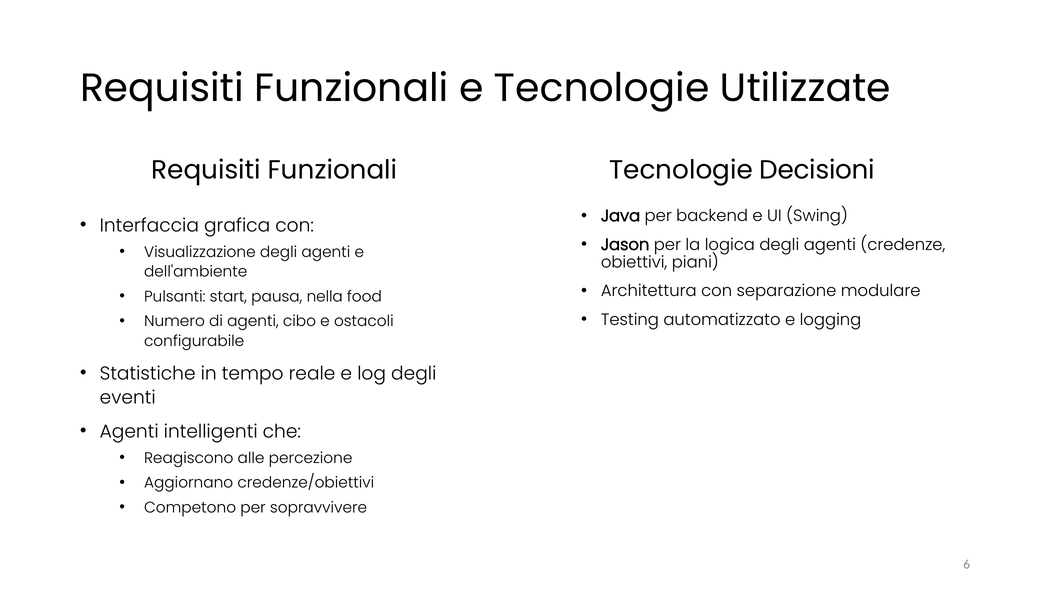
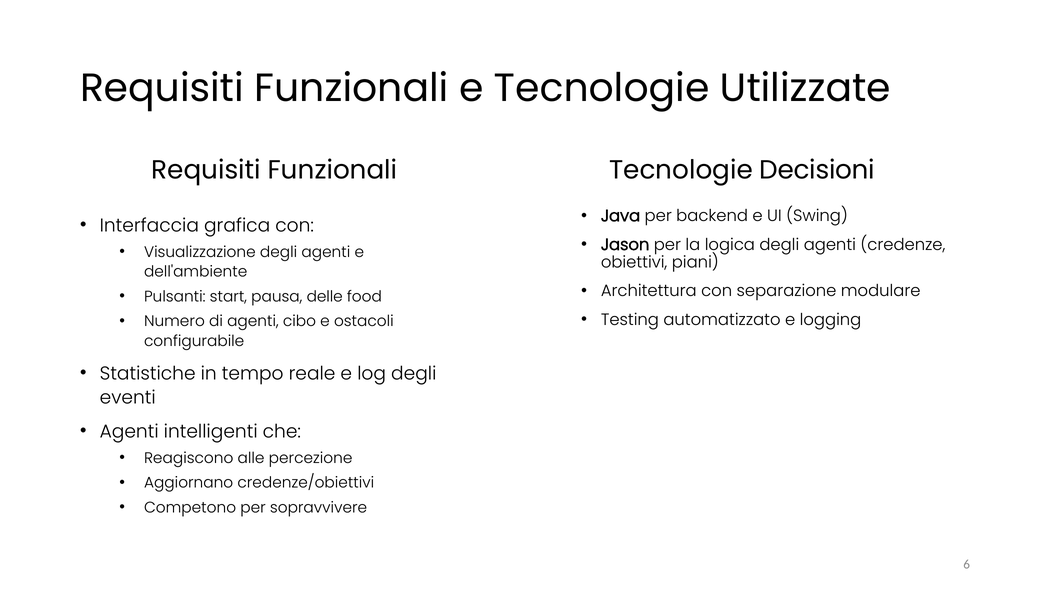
nella: nella -> delle (325, 296)
